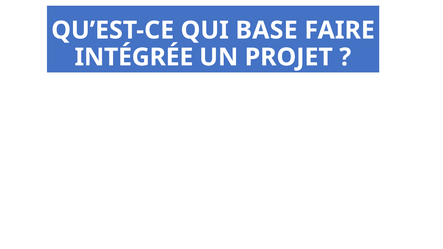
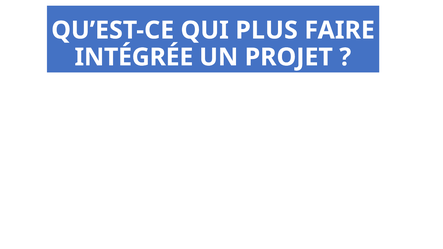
BASE: BASE -> PLUS (267, 30)
